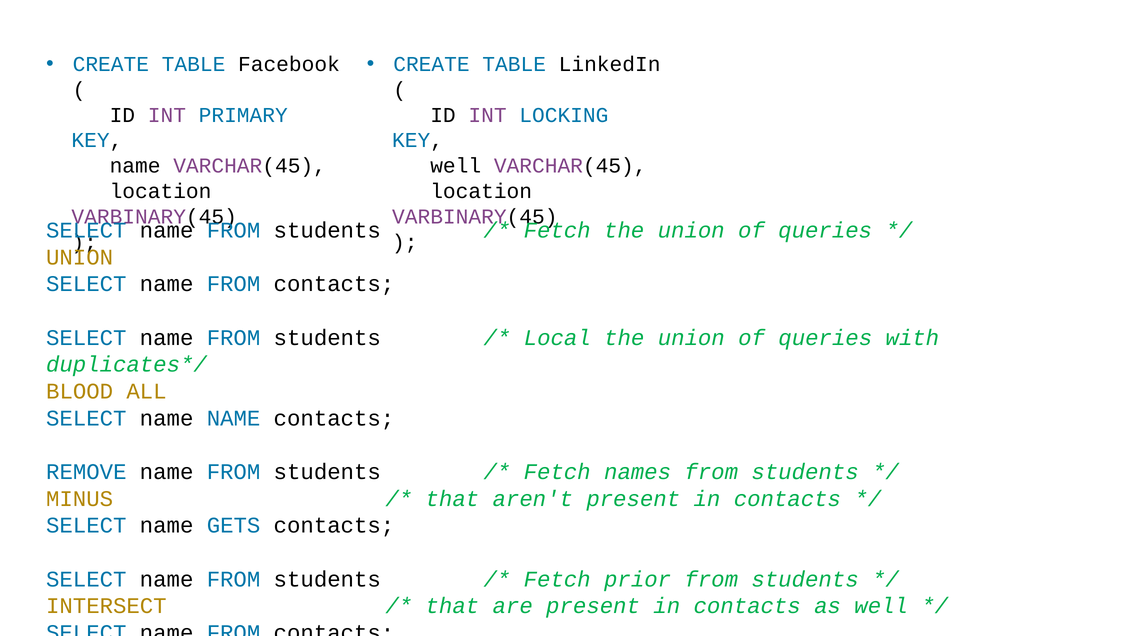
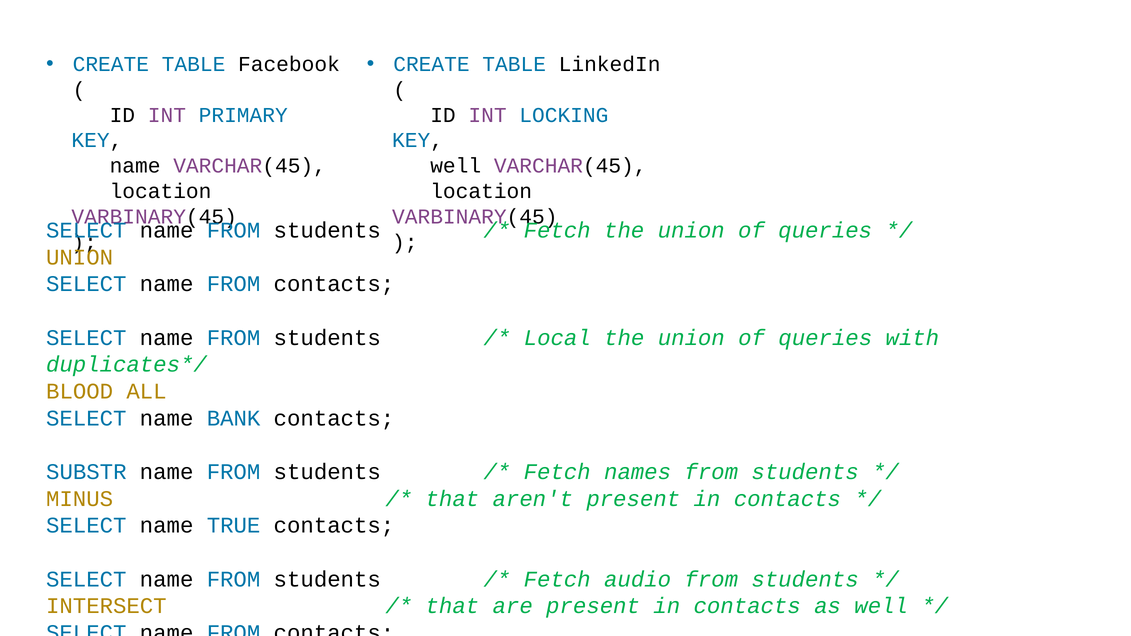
name NAME: NAME -> BANK (234, 418)
REMOVE: REMOVE -> SUBSTR (86, 472)
GETS: GETS -> TRUE (234, 526)
prior: prior -> audio (638, 579)
